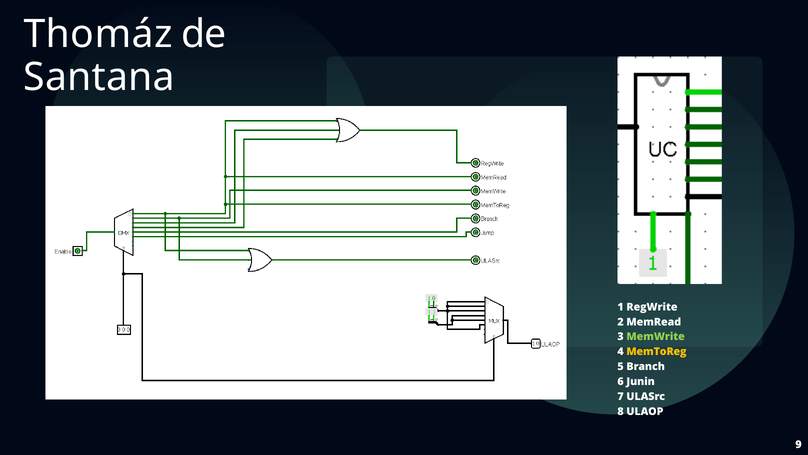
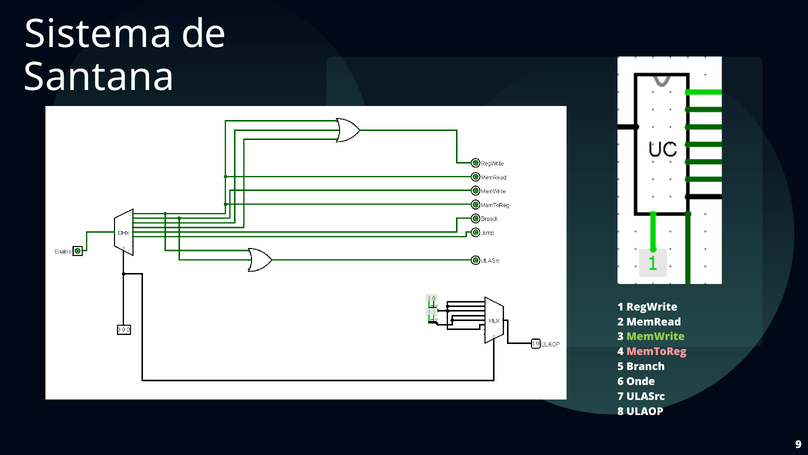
Thomáz: Thomáz -> Sistema (98, 34)
MemToReg colour: yellow -> pink (656, 351)
Junin: Junin -> Onde (641, 381)
